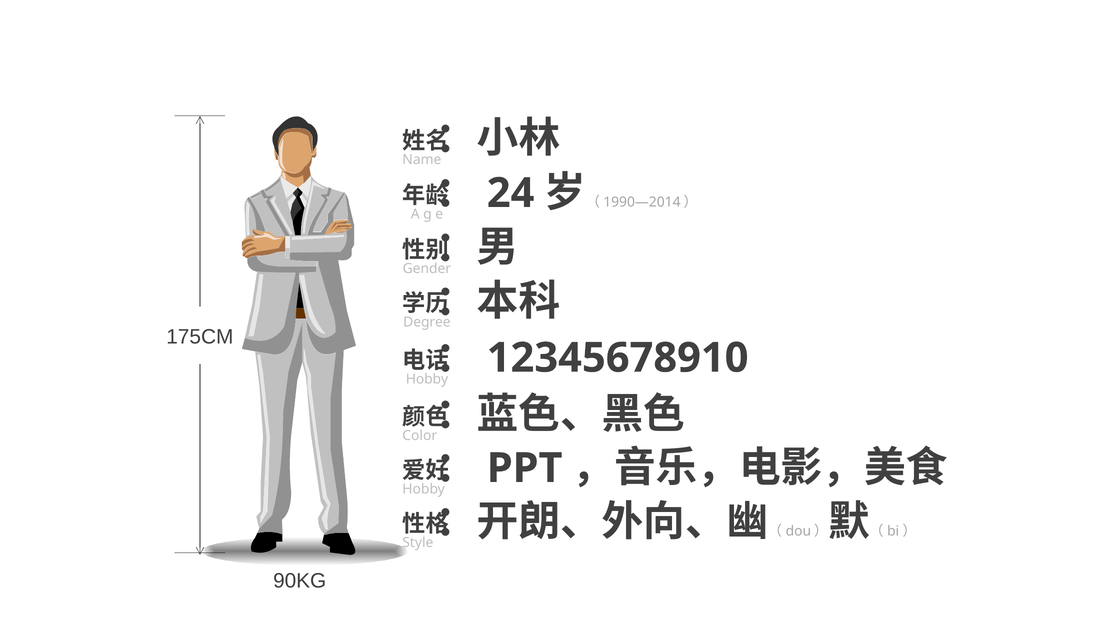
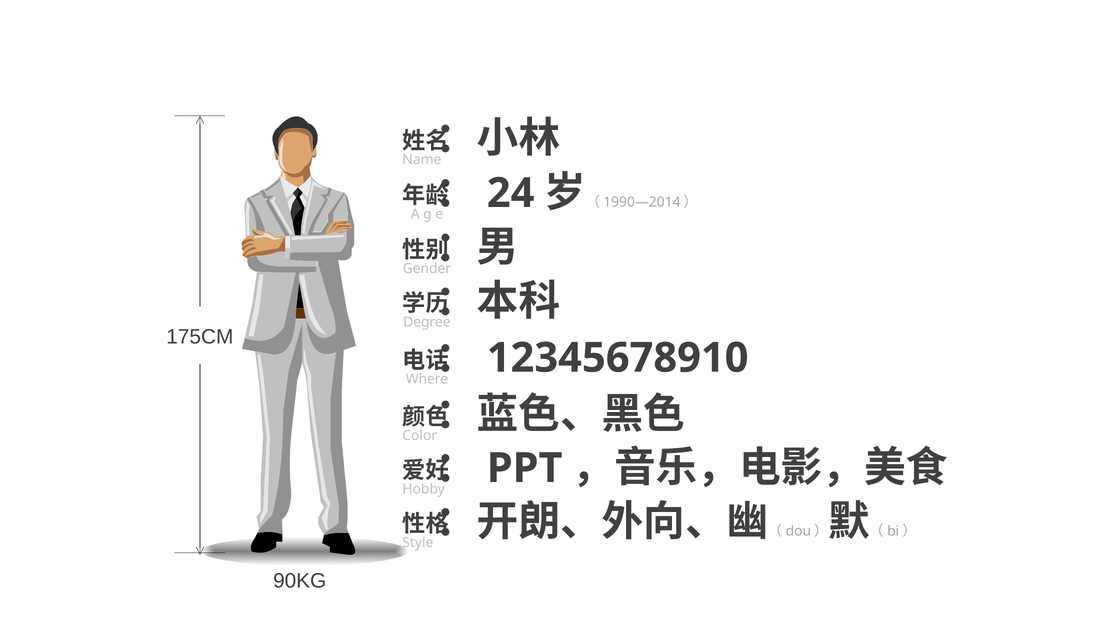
Hobby: Hobby -> Where (427, 379)
